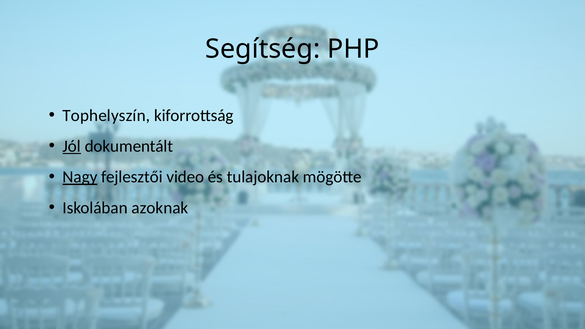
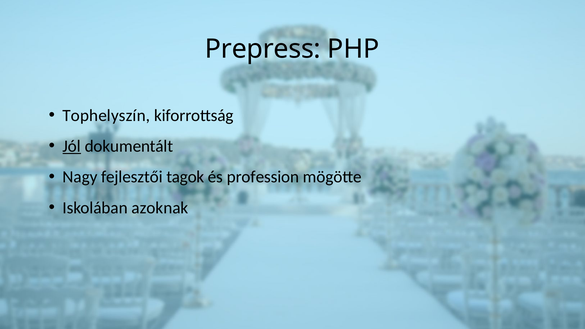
Segítség: Segítség -> Prepress (263, 49)
Nagy underline: present -> none (80, 177)
video: video -> tagok (185, 177)
tulajoknak: tulajoknak -> profession (263, 177)
